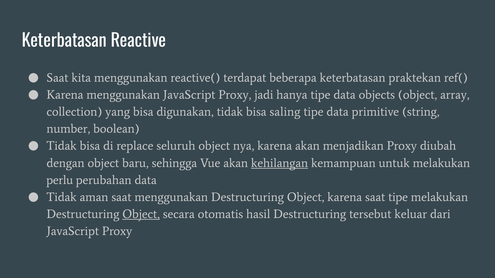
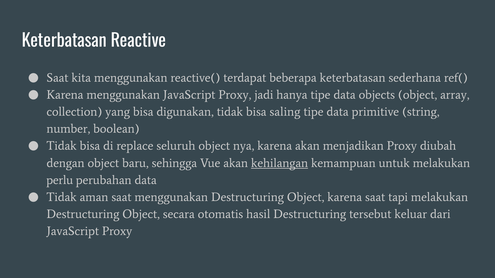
praktekan: praktekan -> sederhana (415, 78)
saat tipe: tipe -> tapi (398, 197)
Object underline: present -> none (141, 214)
